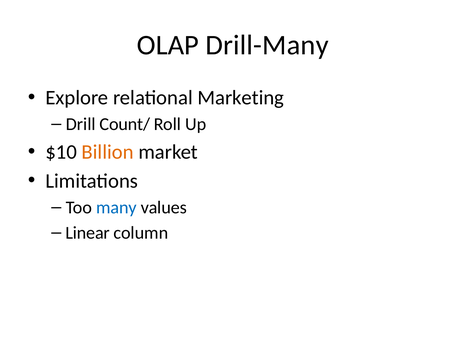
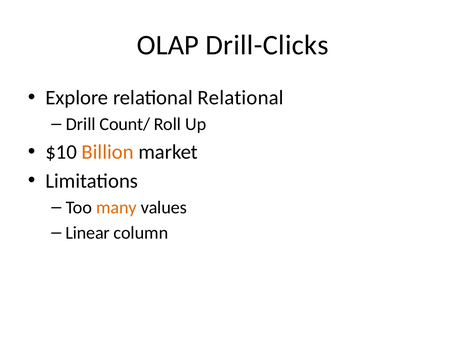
Drill-Many: Drill-Many -> Drill-Clicks (267, 45)
relational Marketing: Marketing -> Relational (241, 98)
many colour: blue -> orange (116, 208)
